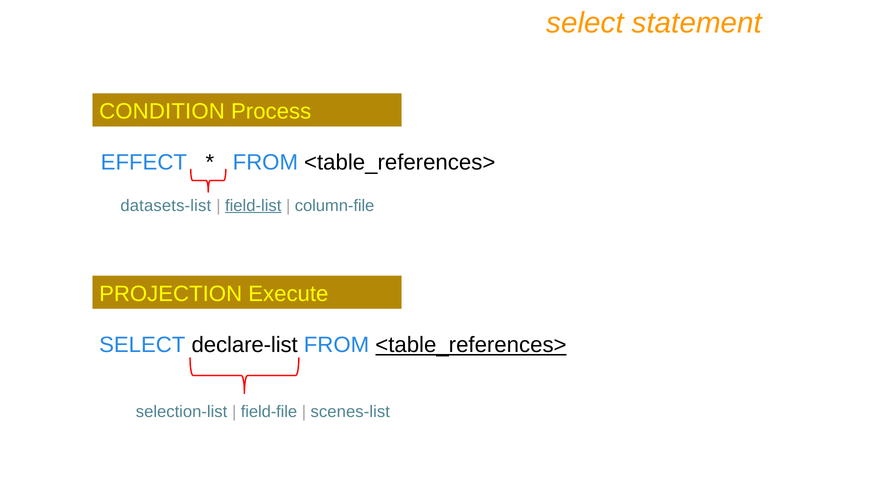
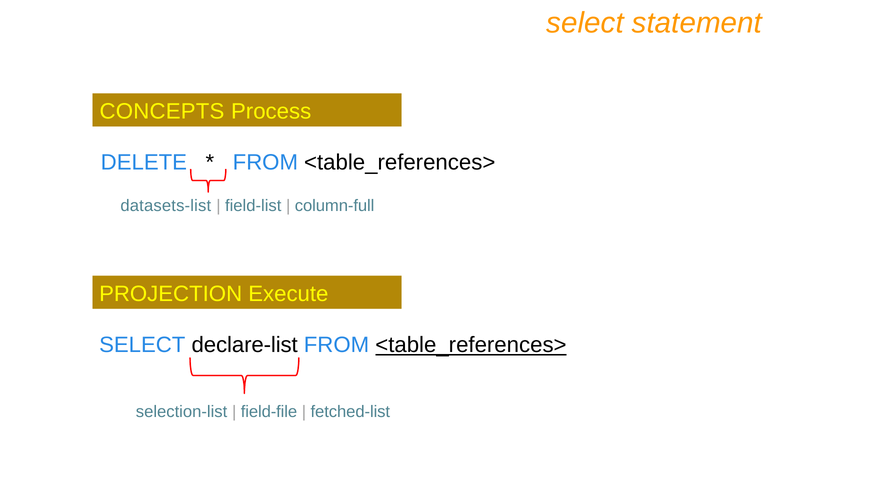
CONDITION: CONDITION -> CONCEPTS (162, 112)
EFFECT: EFFECT -> DELETE (144, 163)
field-list underline: present -> none (253, 206)
column-file: column-file -> column-full (335, 206)
scenes-list: scenes-list -> fetched-list (350, 412)
